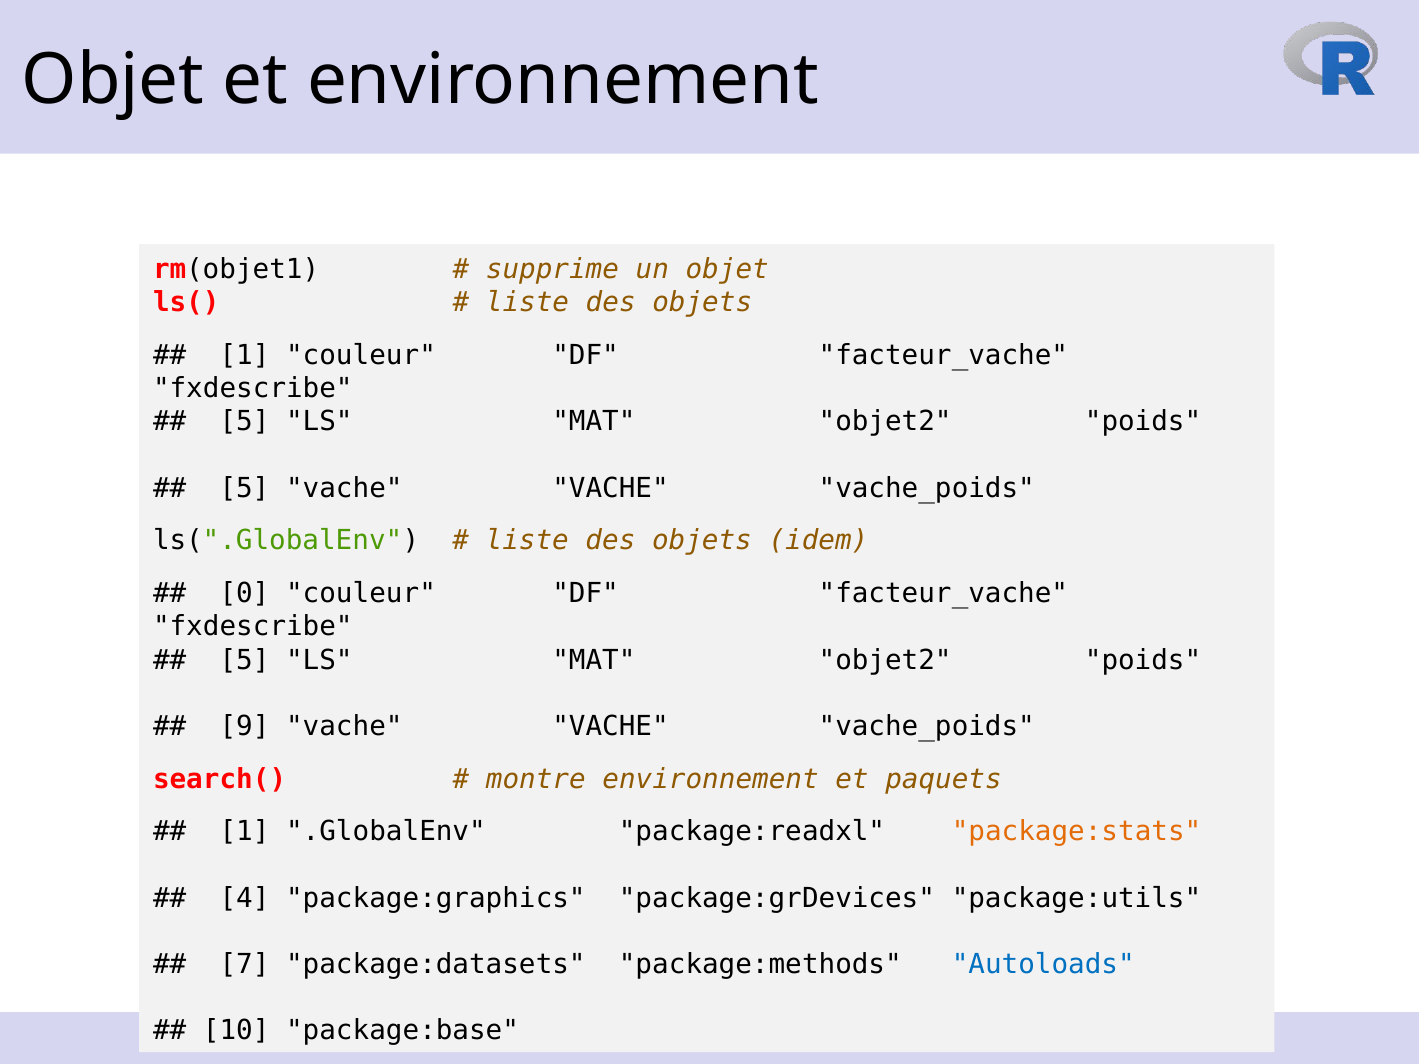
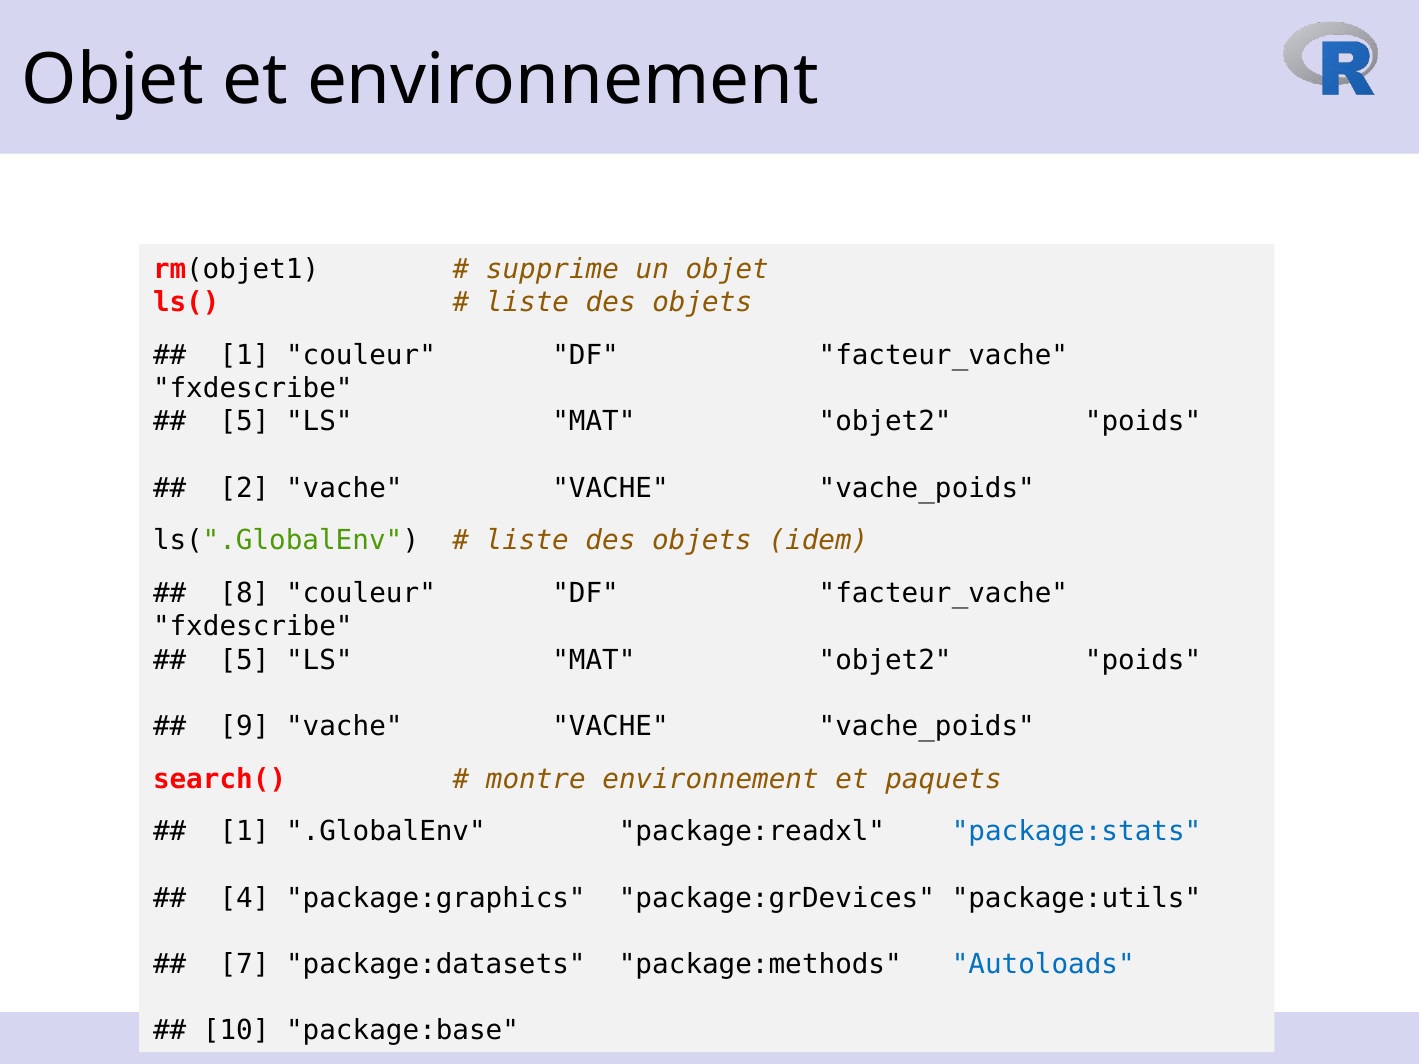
5: 5 -> 2 (244, 488)
0: 0 -> 8 (244, 594)
package:stats colour: orange -> blue (1077, 832)
